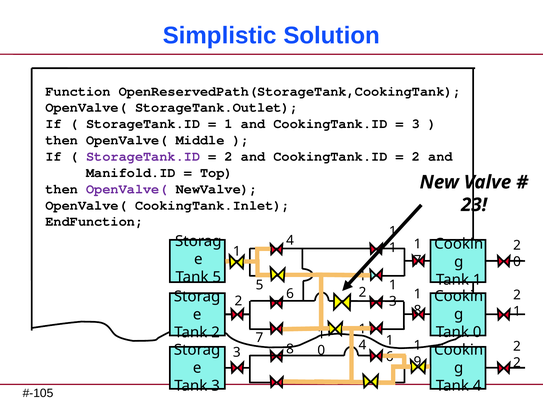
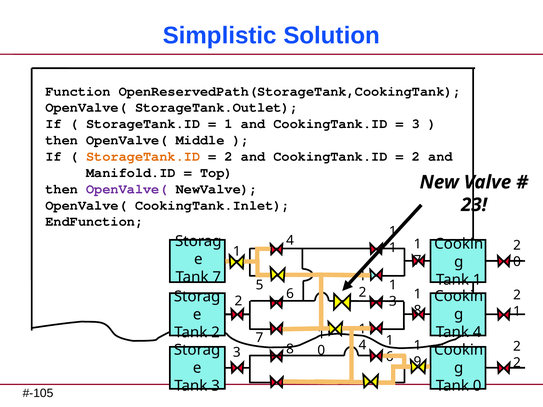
StorageTank.ID colour: purple -> orange (143, 156)
Tank 5: 5 -> 7 (217, 277)
Tank 0: 0 -> 4 (477, 333)
Tank 4: 4 -> 0 (477, 386)
